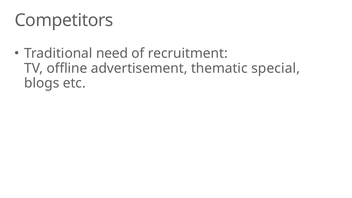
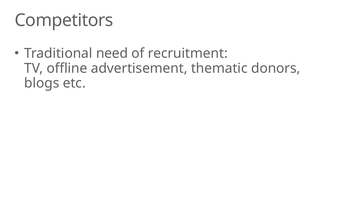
special: special -> donors (276, 68)
